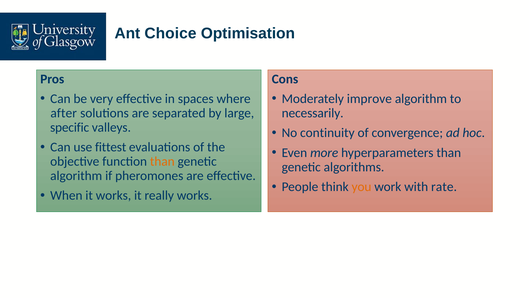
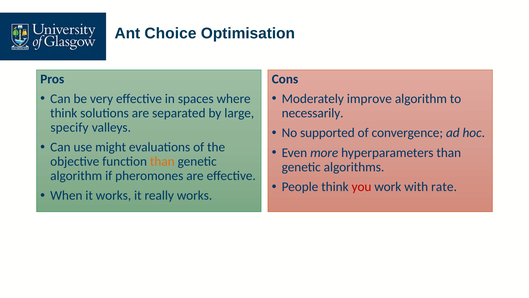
after: after -> think (64, 113)
specific: specific -> specify (69, 127)
continuity: continuity -> supported (327, 133)
fittest: fittest -> might (111, 147)
you colour: orange -> red (362, 187)
